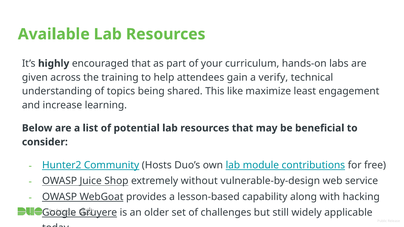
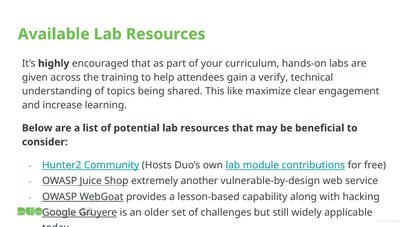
least: least -> clear (305, 91)
without: without -> another (199, 181)
